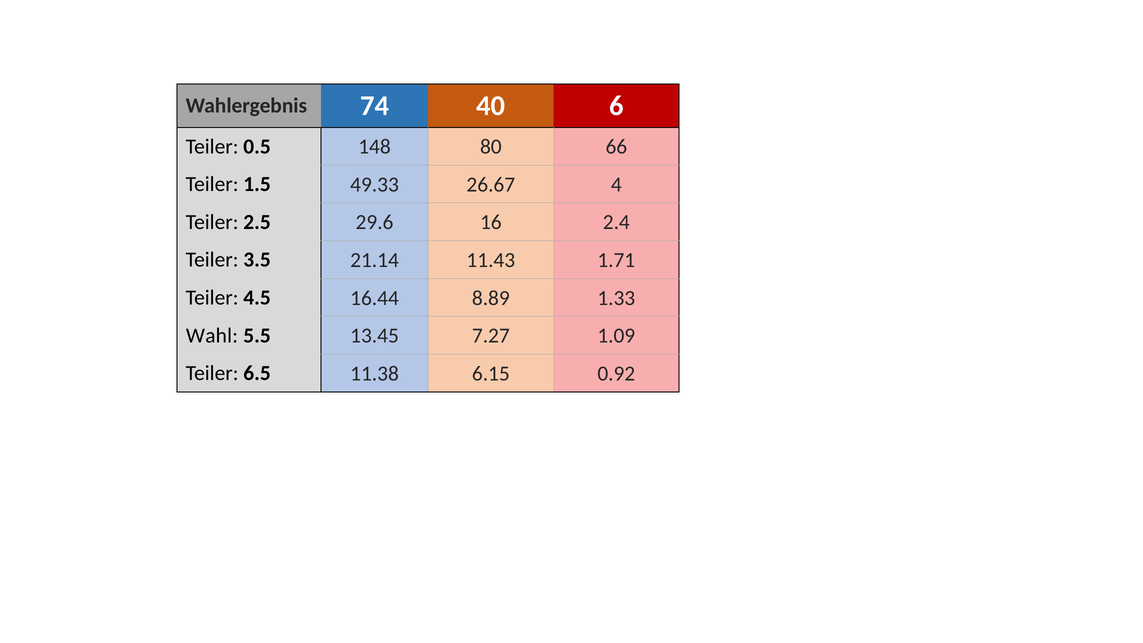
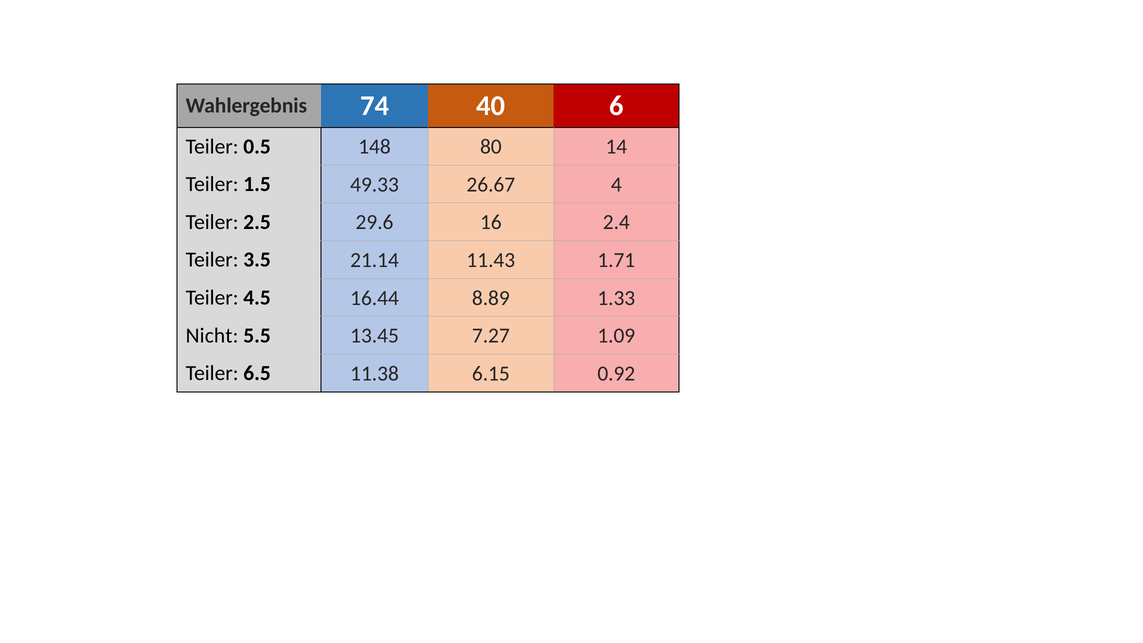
66: 66 -> 14 (616, 147)
Wahl: Wahl -> Nicht (212, 335)
